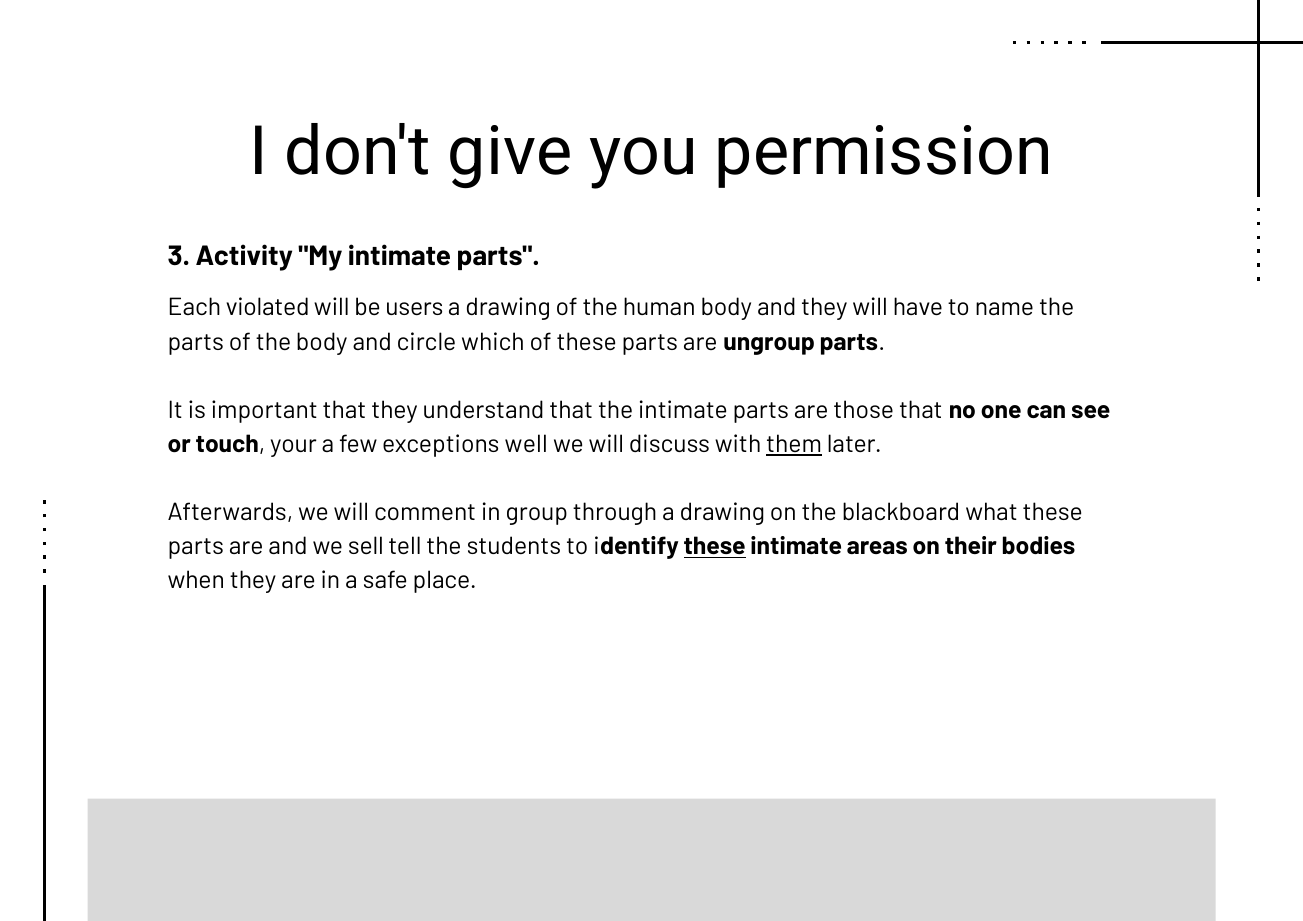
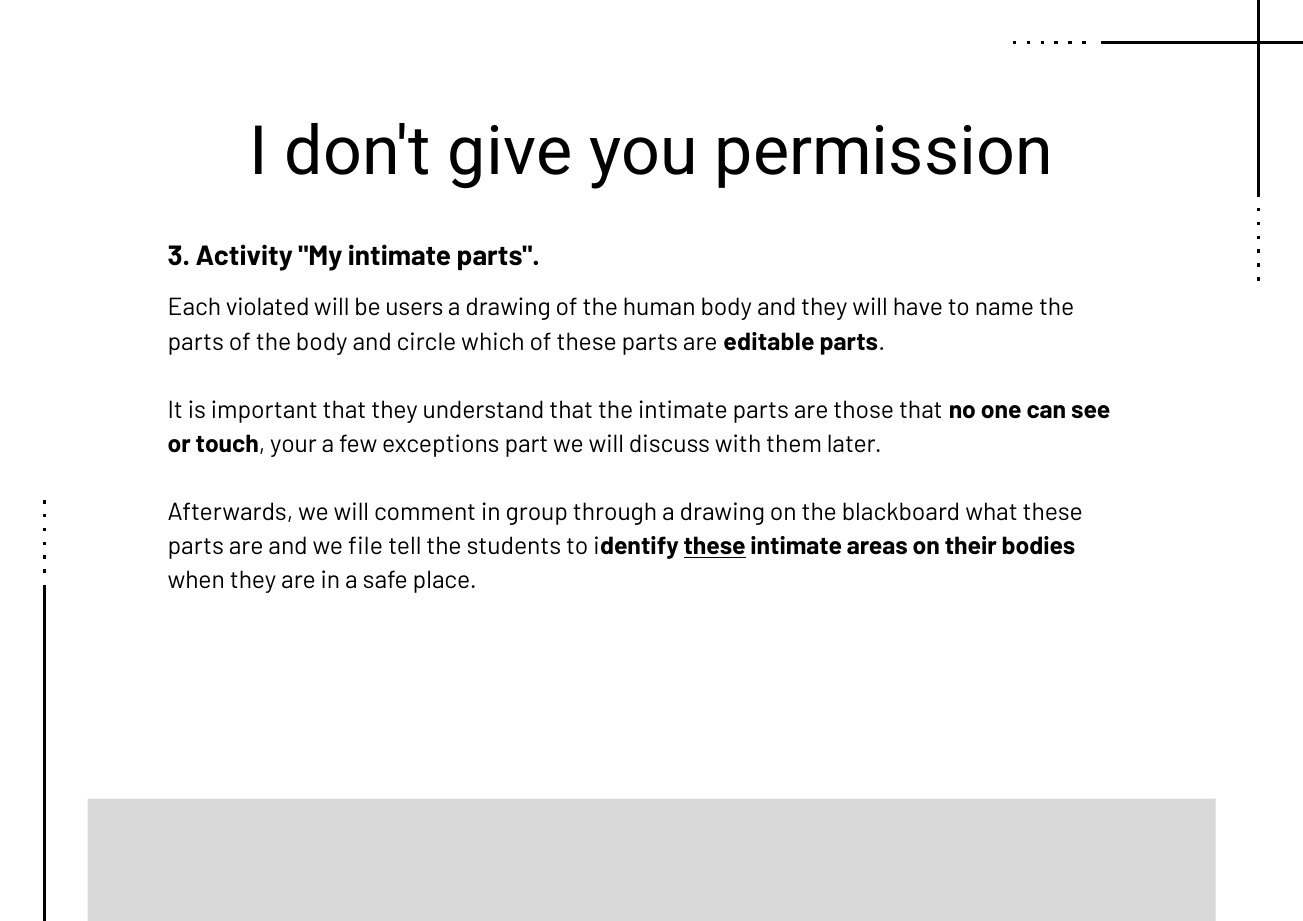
ungroup: ungroup -> editable (769, 342)
well: well -> part (526, 444)
them underline: present -> none (794, 444)
sell: sell -> file (366, 547)
